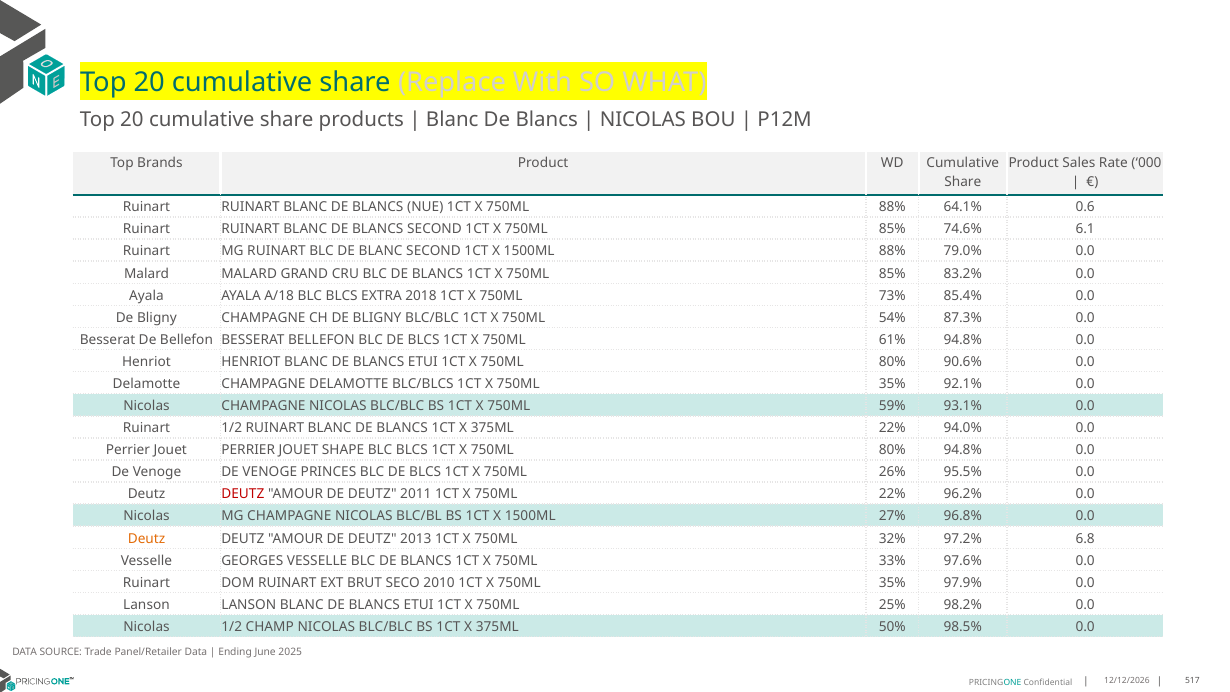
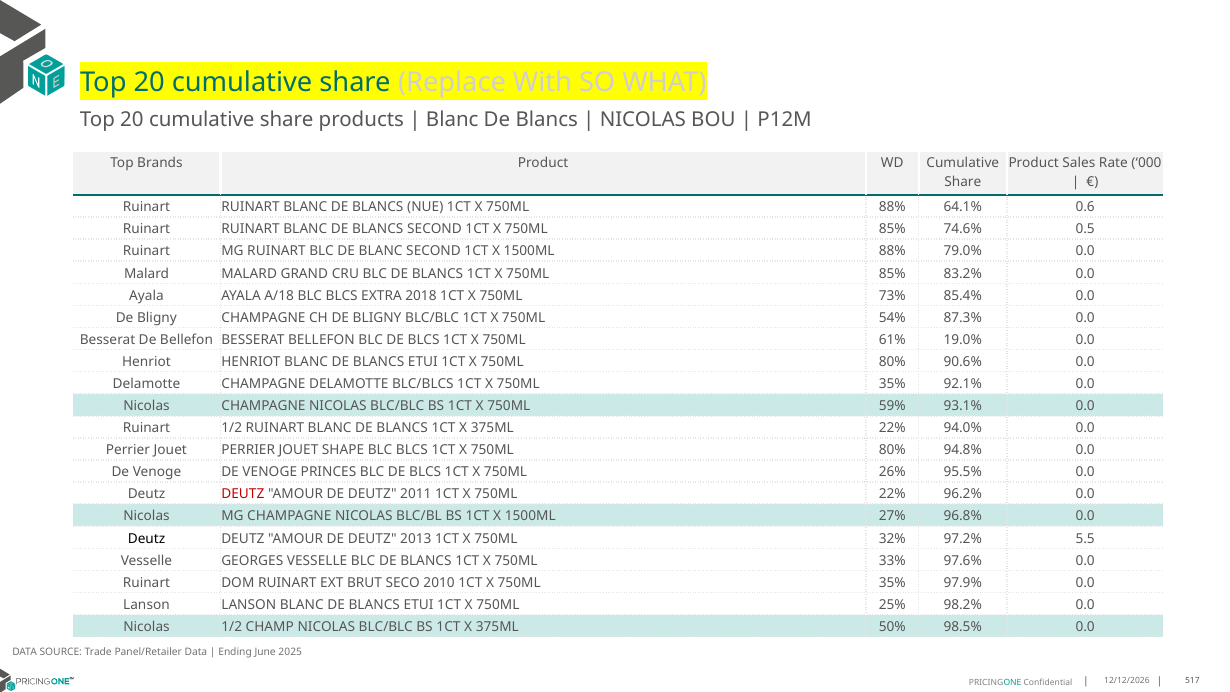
6.1: 6.1 -> 0.5 (1085, 229)
61% 94.8%: 94.8% -> 19.0% (963, 340)
Deutz colour: orange -> black (147, 538)
6.8: 6.8 -> 5.5 (1085, 538)
